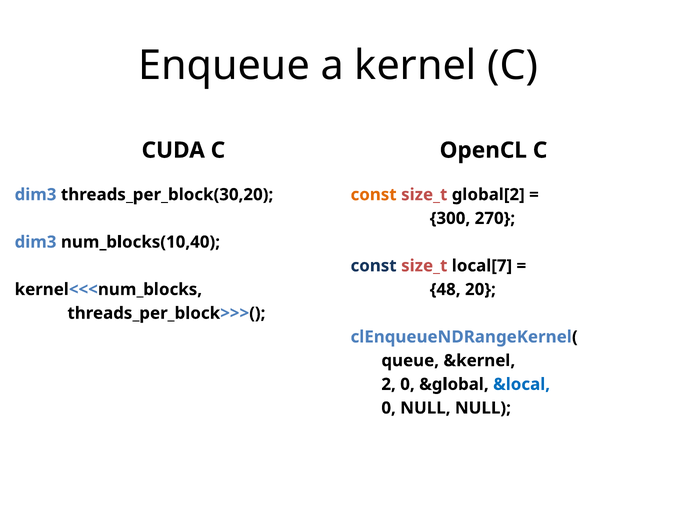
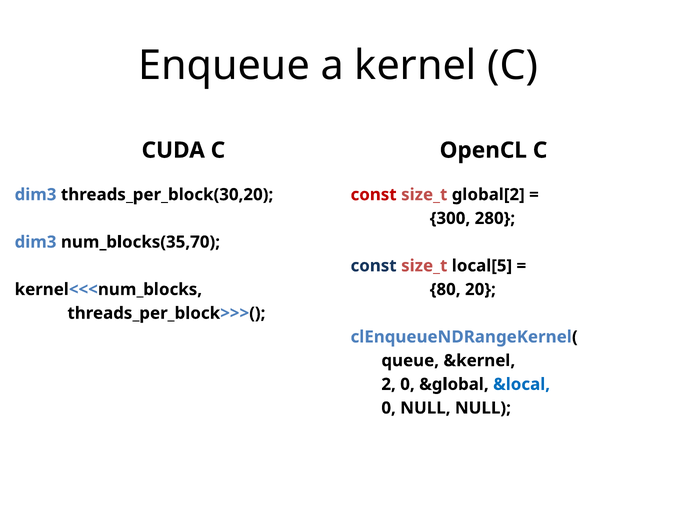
const colour: orange -> red (374, 195)
270: 270 -> 280 (495, 218)
num_blocks(10,40: num_blocks(10,40 -> num_blocks(35,70 (140, 242)
local[7: local[7 -> local[5 (482, 266)
48: 48 -> 80 (445, 289)
